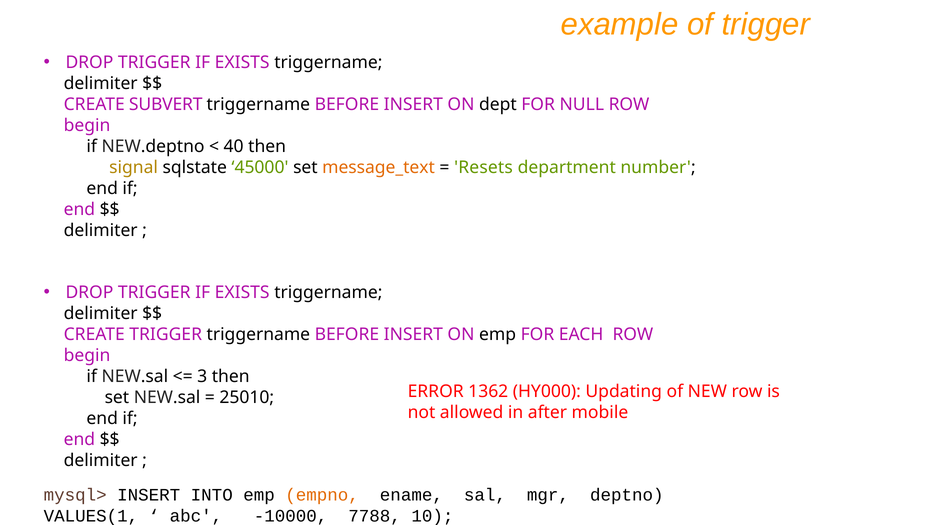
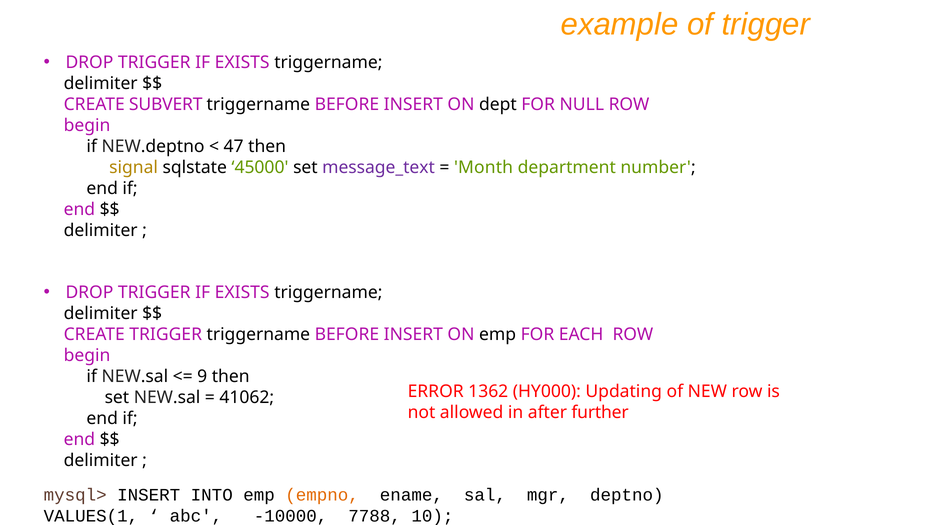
40: 40 -> 47 (234, 147)
message_text colour: orange -> purple (379, 168)
Resets: Resets -> Month (484, 168)
3: 3 -> 9 (202, 377)
25010: 25010 -> 41062 (247, 398)
mobile: mobile -> further (600, 413)
